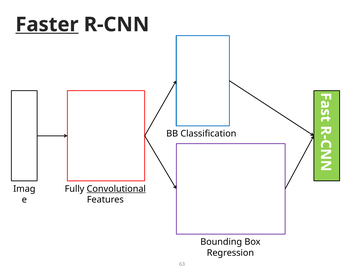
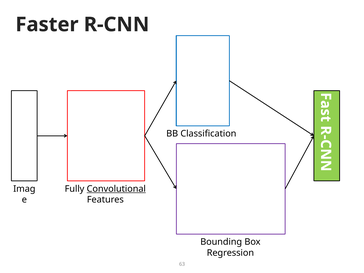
Faster underline: present -> none (47, 25)
